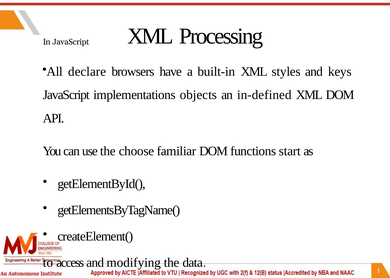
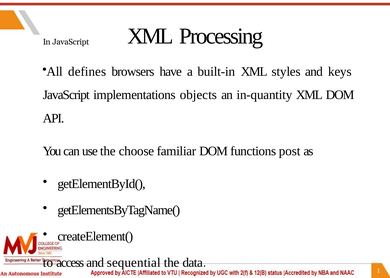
declare: declare -> defines (87, 71)
in-defined: in-defined -> in-quantity (264, 95)
start: start -> post (290, 151)
modifying: modifying -> sequential (134, 263)
